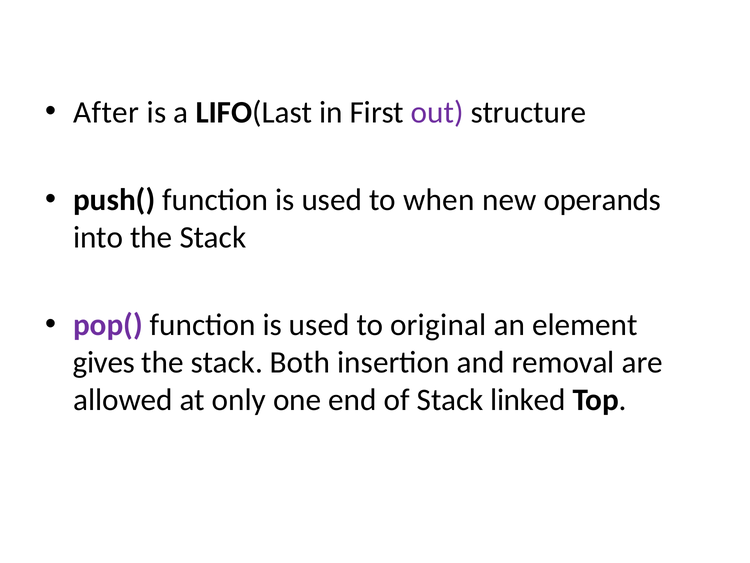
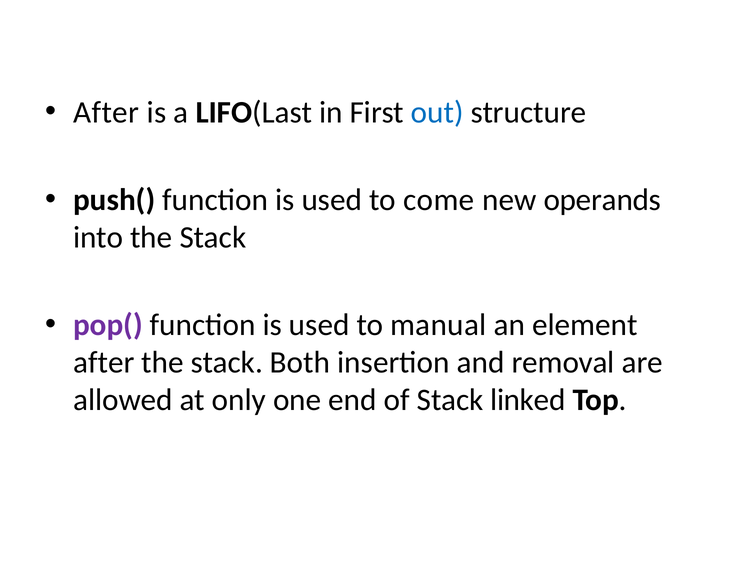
out colour: purple -> blue (437, 112)
when: when -> come (439, 200)
original: original -> manual (438, 325)
gives: gives -> after (104, 362)
